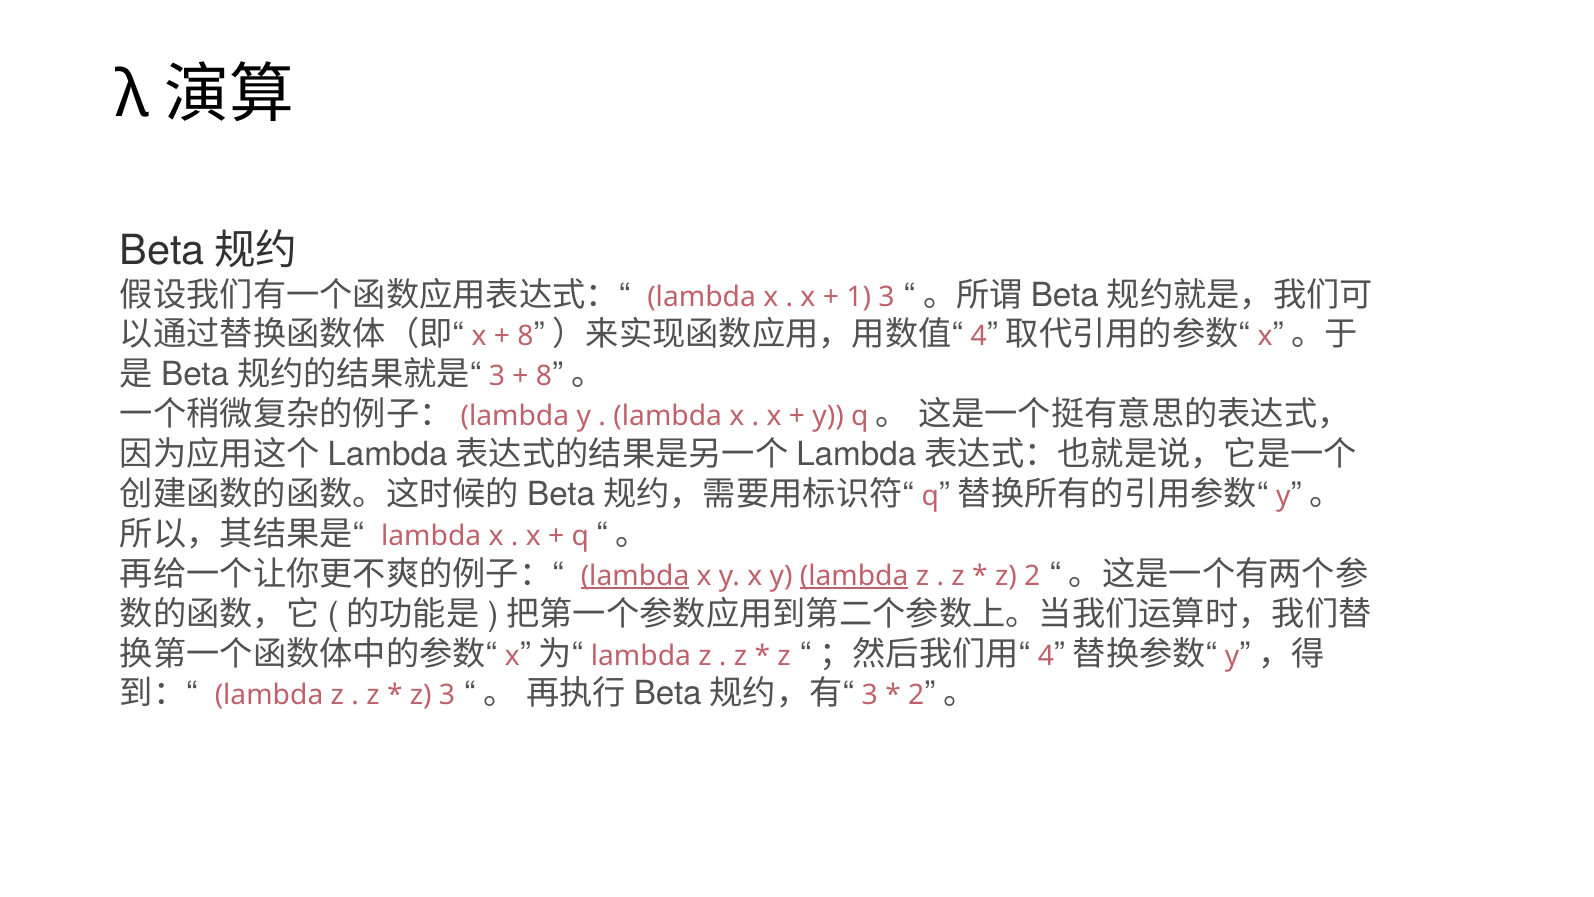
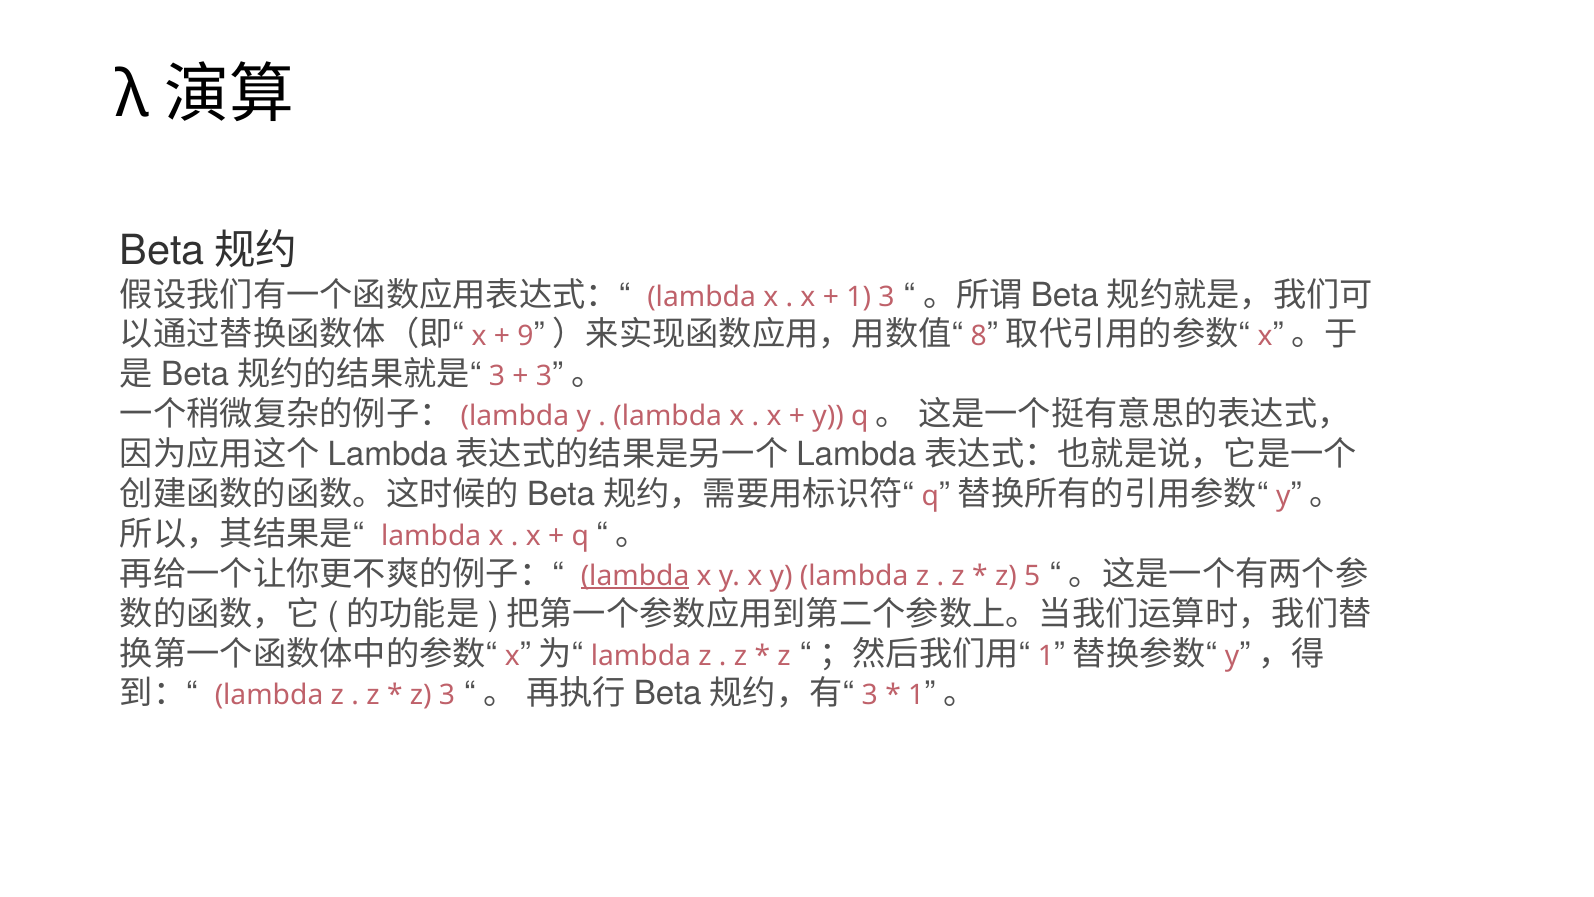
8: 8 -> 9 (525, 337)
4: 4 -> 8 (979, 337)
8: 8 -> 3 (544, 376)
lambda underline: present -> none (854, 576)
z 2: 2 -> 5 (1032, 576)
4: 4 -> 1 (1046, 655)
2: 2 -> 1 (916, 695)
